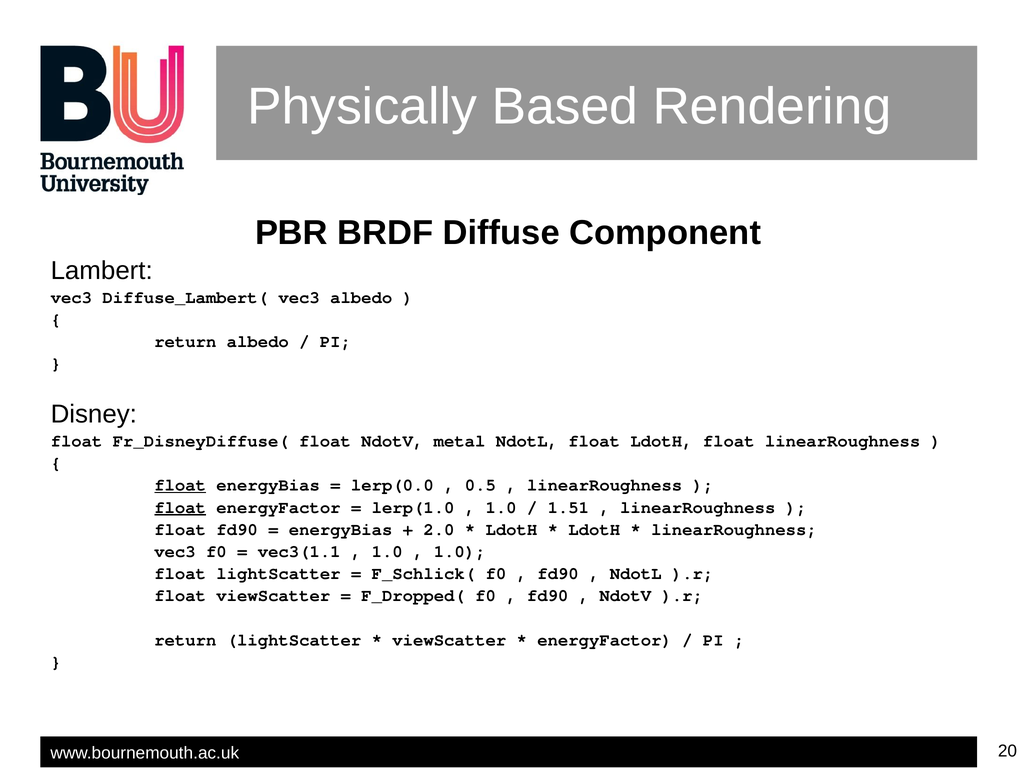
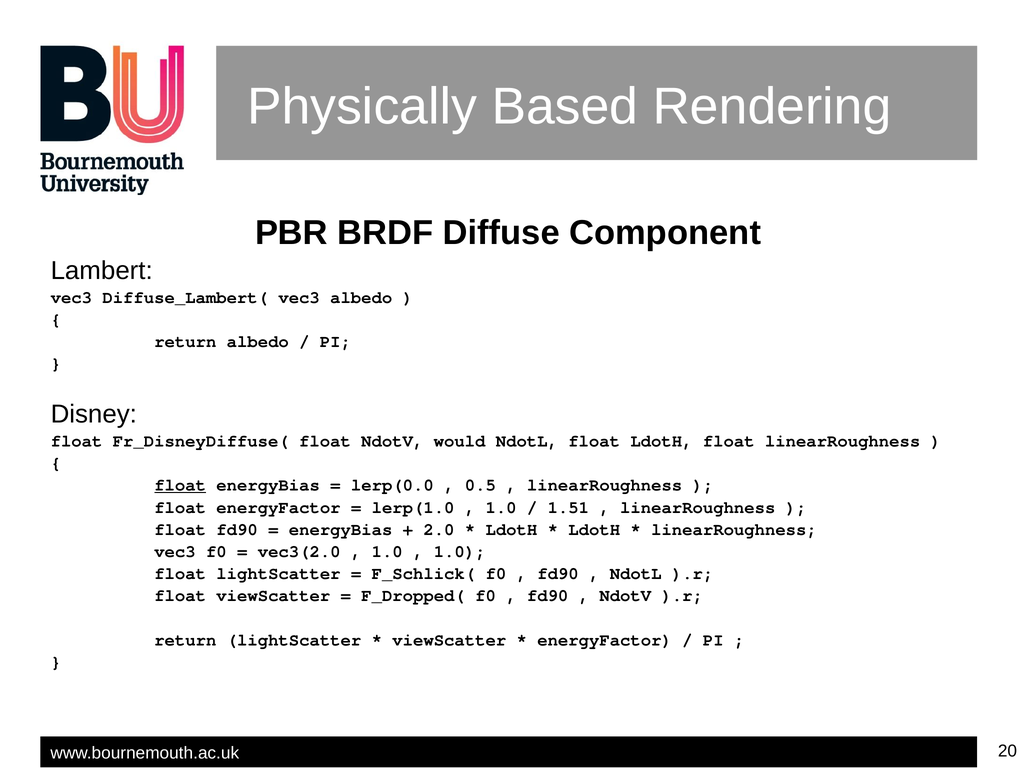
metal: metal -> would (460, 441)
float underline: present -> none (180, 507)
vec3(1.1: vec3(1.1 -> vec3(2.0 (299, 552)
